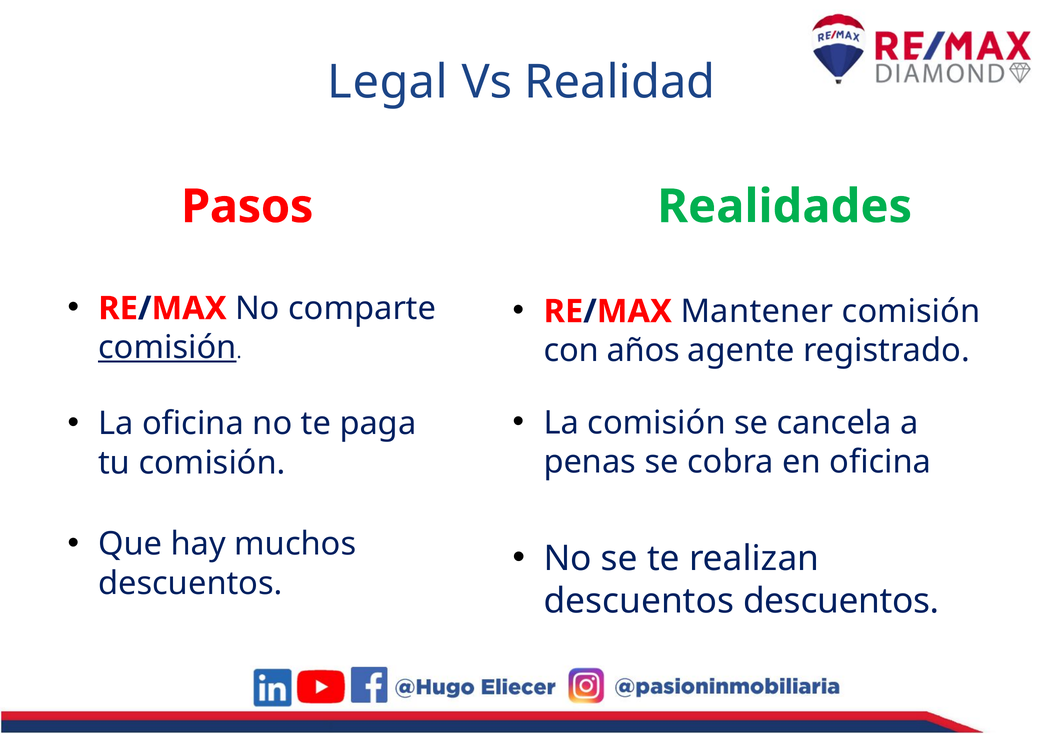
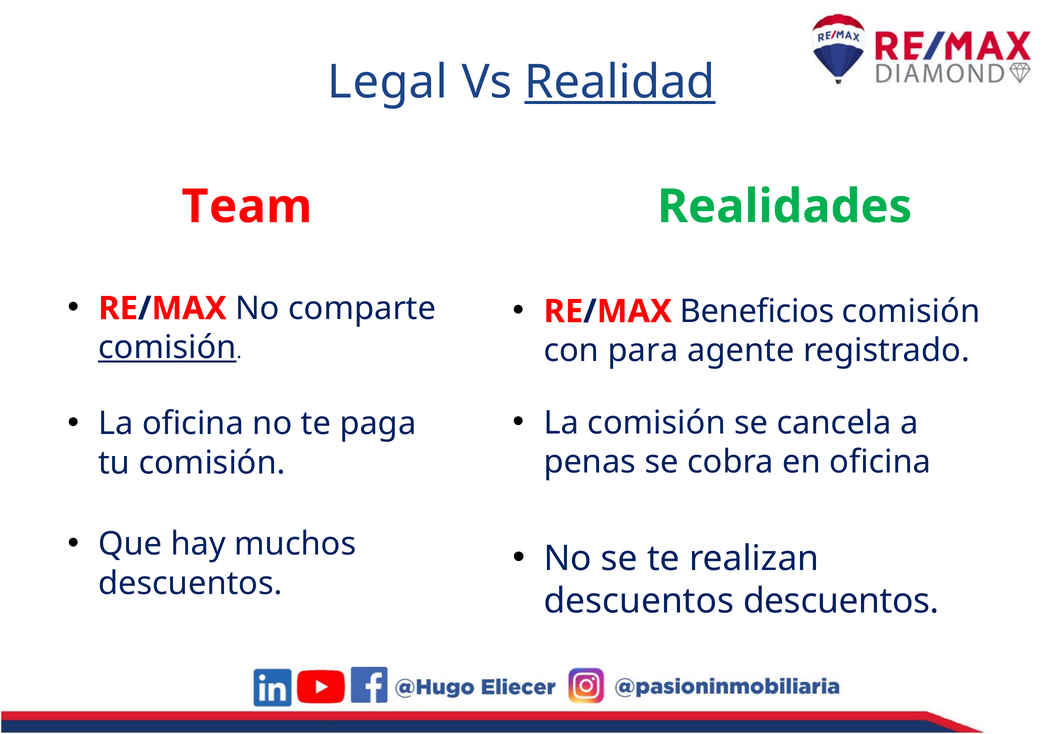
Realidad underline: none -> present (620, 82)
Pasos: Pasos -> Team (247, 207)
Mantener: Mantener -> Beneficios (757, 312)
años: años -> para (643, 351)
